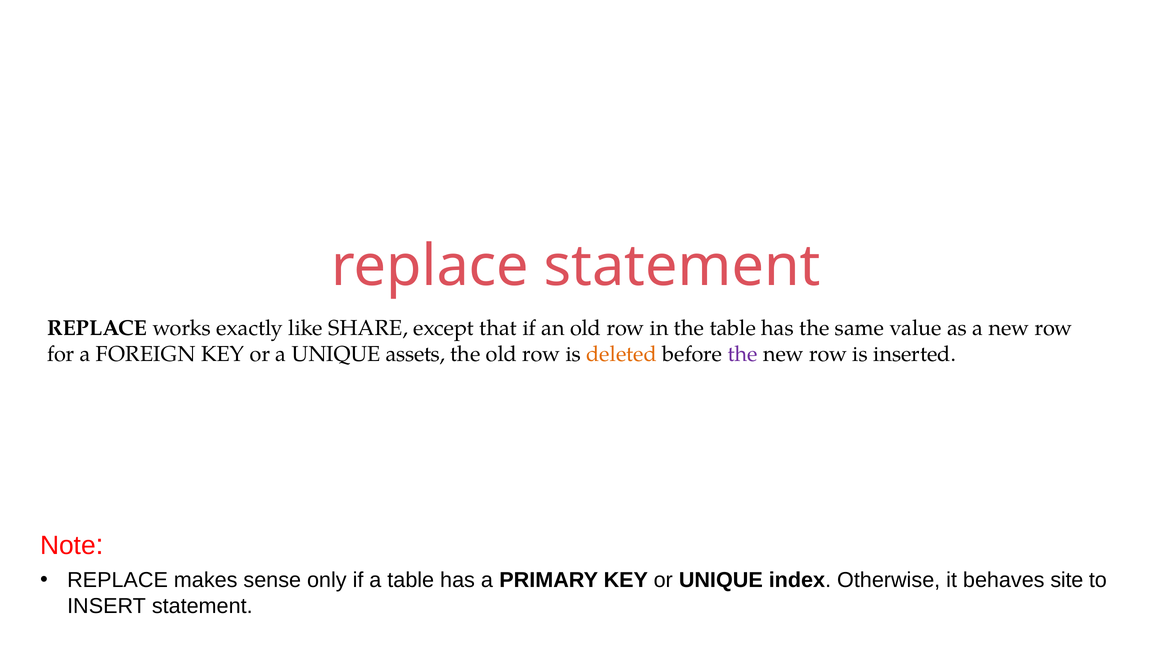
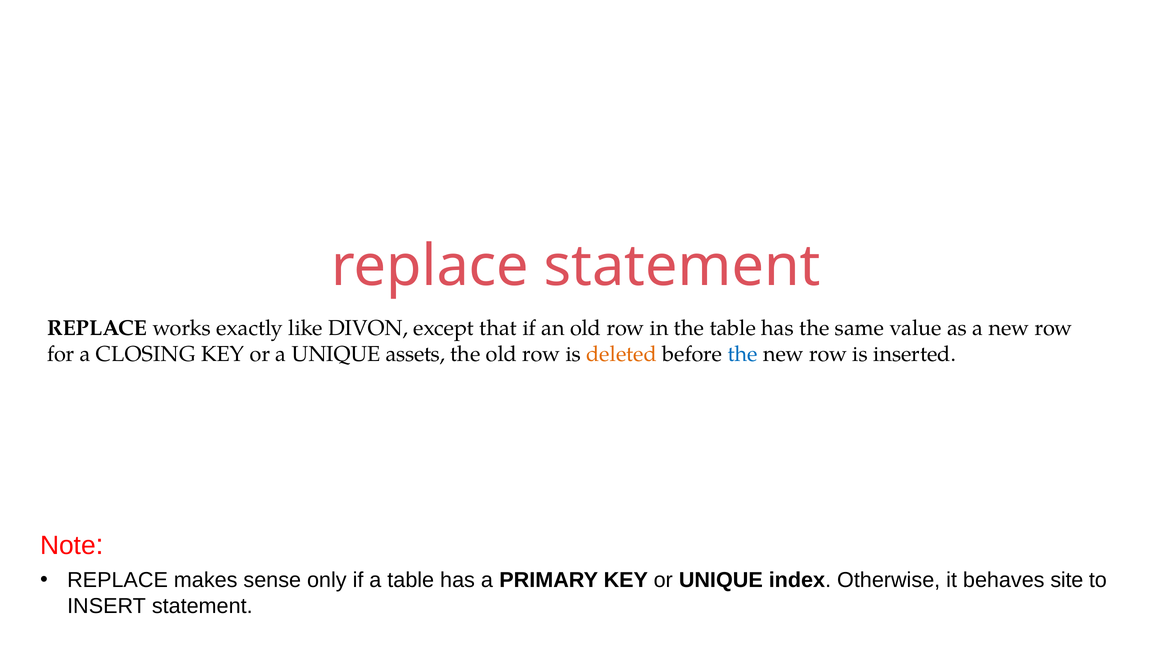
SHARE: SHARE -> DIVON (368, 328)
FOREIGN: FOREIGN -> CLOSING (146, 354)
the colour: purple -> blue (743, 354)
